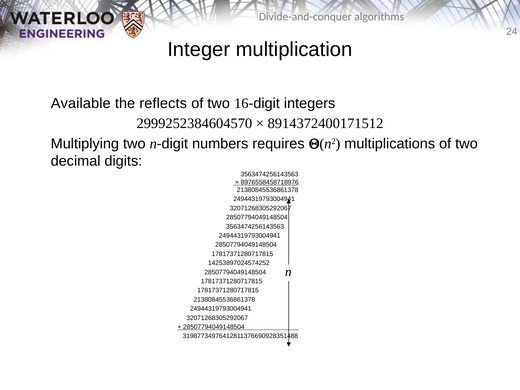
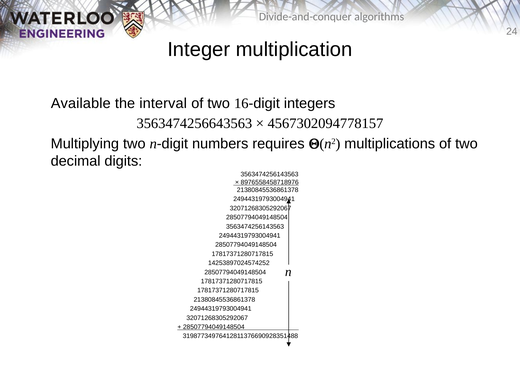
reflects: reflects -> interval (163, 103)
2999252384604570: 2999252384604570 -> 3563474256643563 (194, 124)
8914372400171512: 8914372400171512 -> 4567302094778157 (325, 124)
